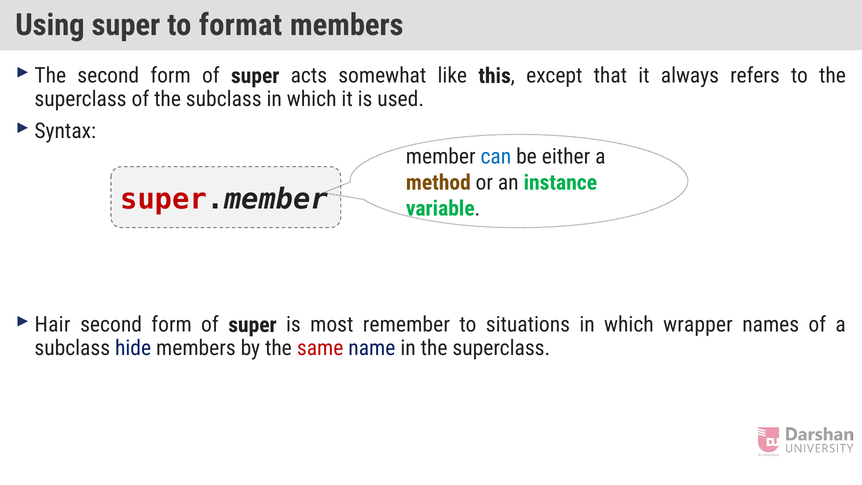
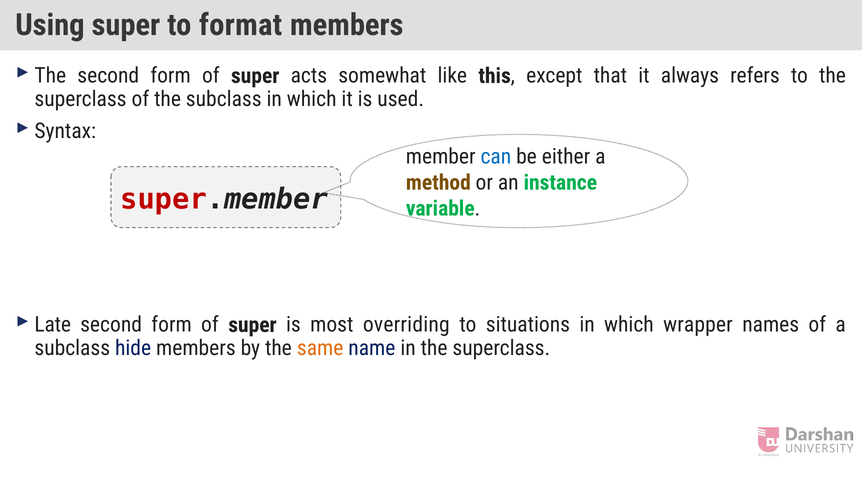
Hair: Hair -> Late (53, 325)
remember: remember -> overriding (406, 325)
same colour: red -> orange (320, 348)
